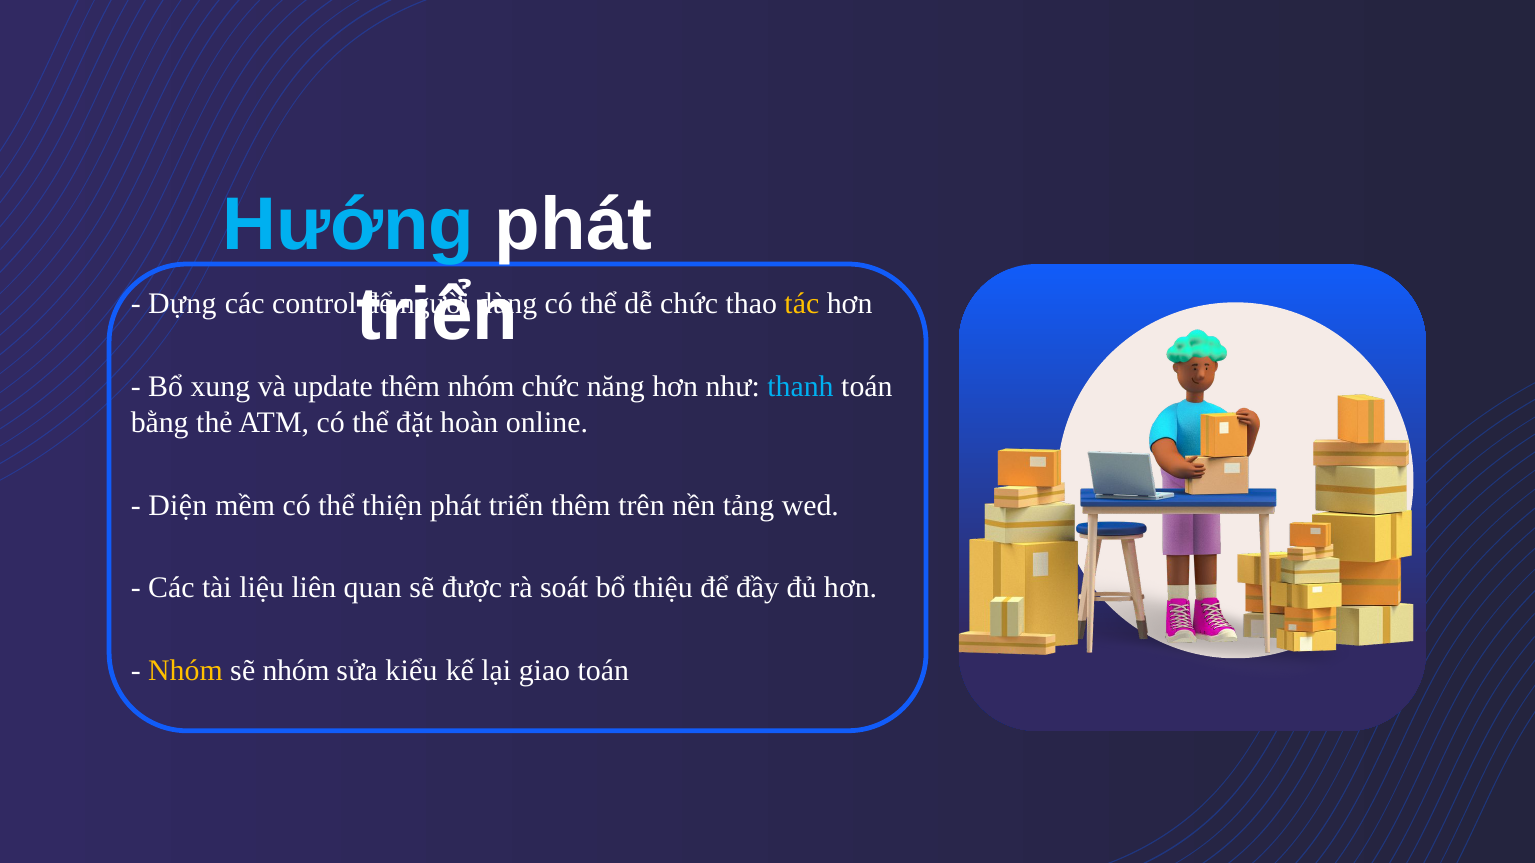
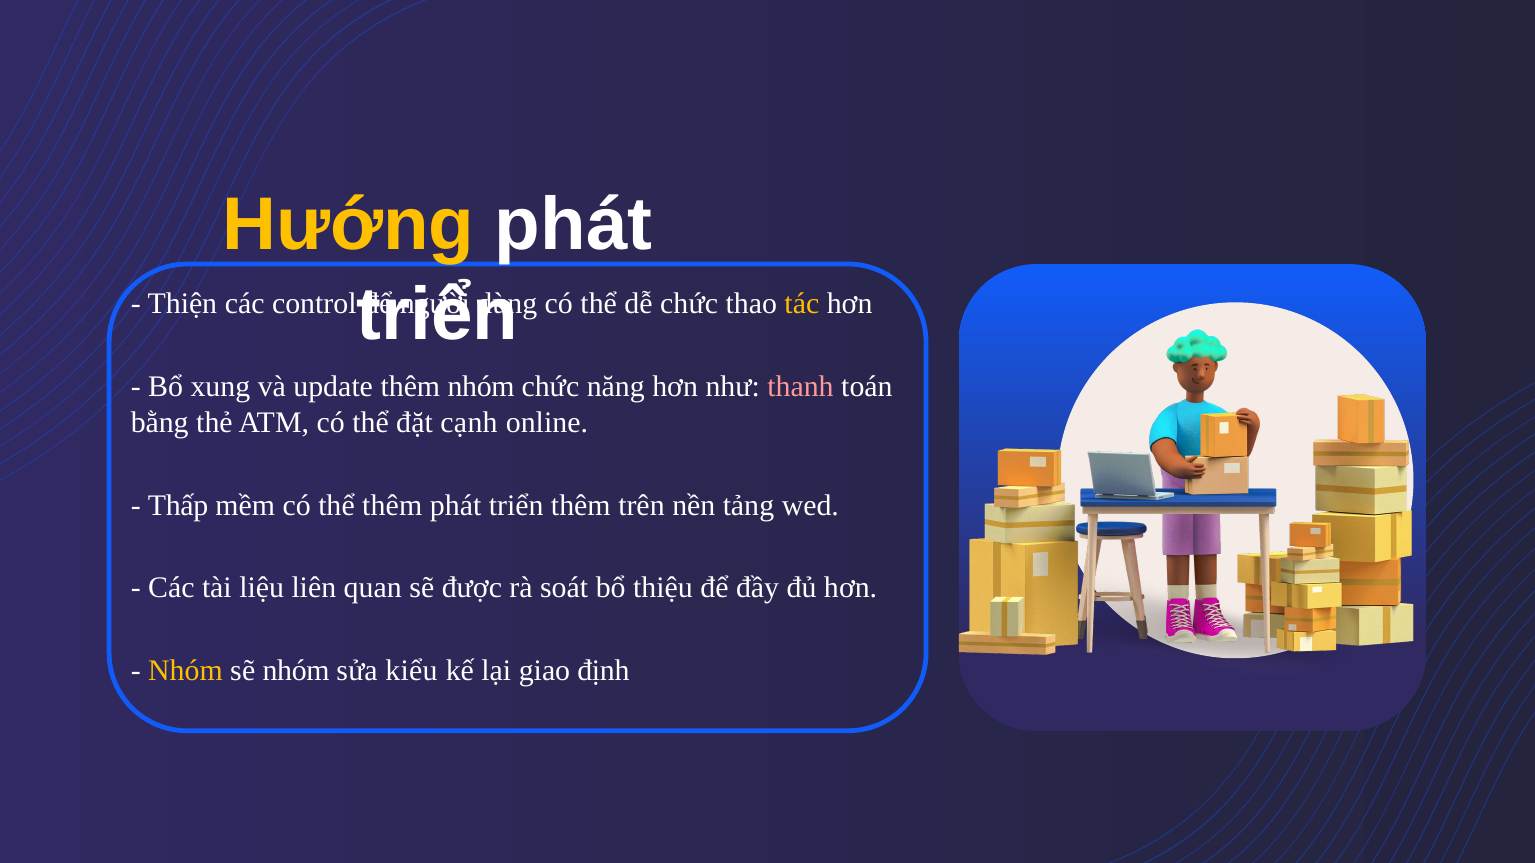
Hướng colour: light blue -> yellow (348, 225)
Dựng: Dựng -> Thiện (182, 304)
thanh colour: light blue -> pink (801, 387)
hoàn: hoàn -> cạnh (469, 423)
Diện: Diện -> Thấp (178, 506)
thể thiện: thiện -> thêm (392, 506)
giao toán: toán -> định (603, 671)
